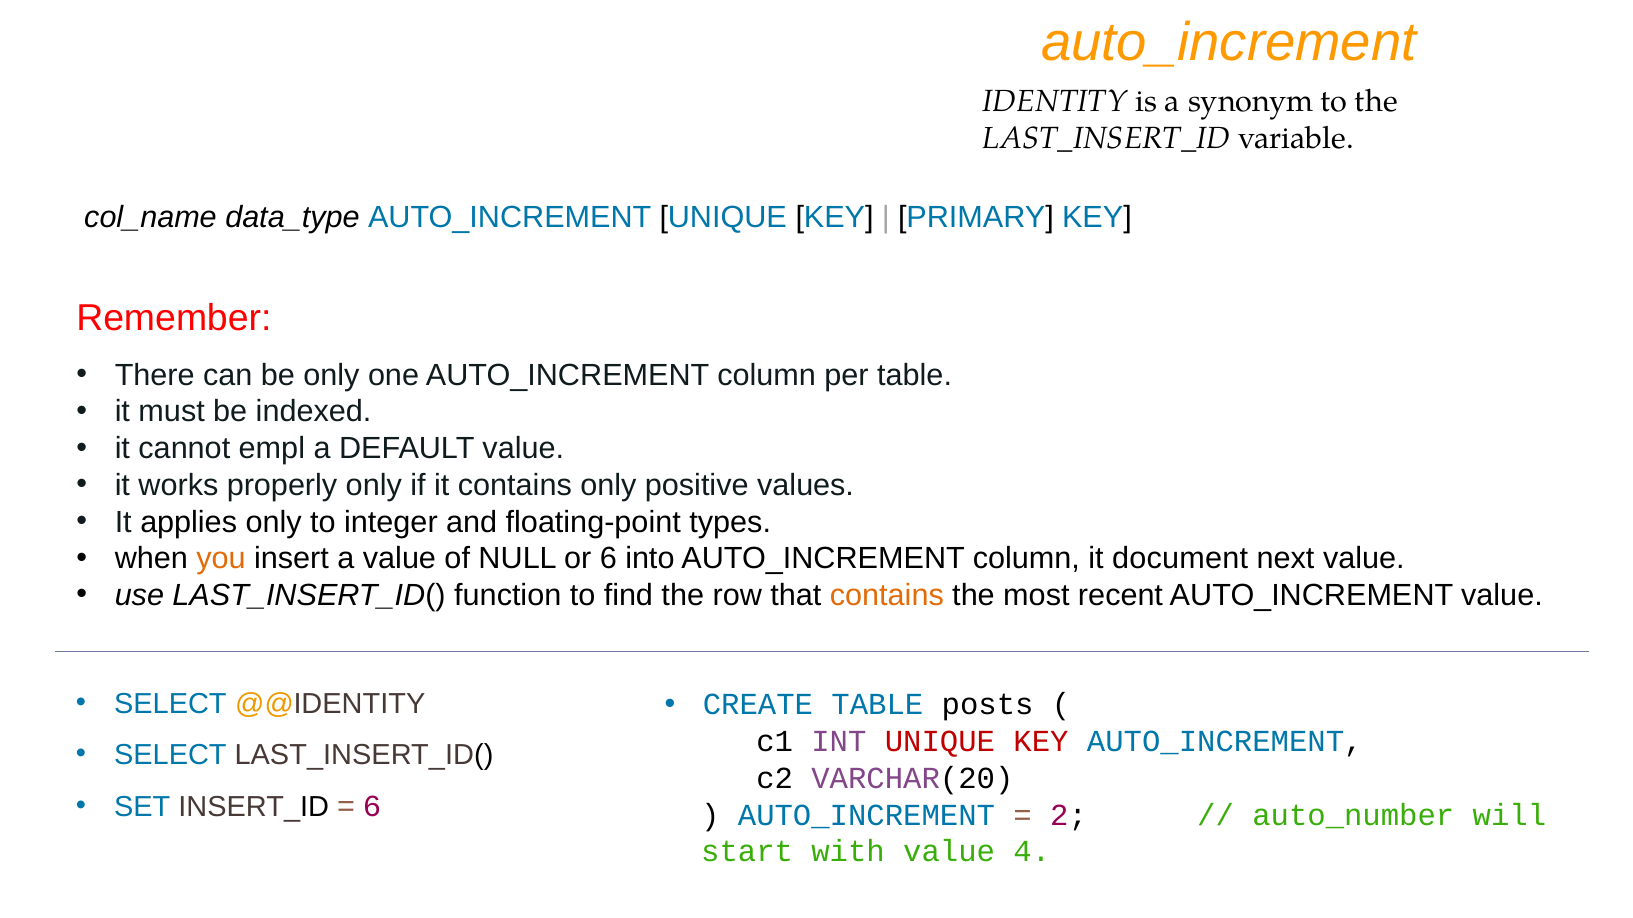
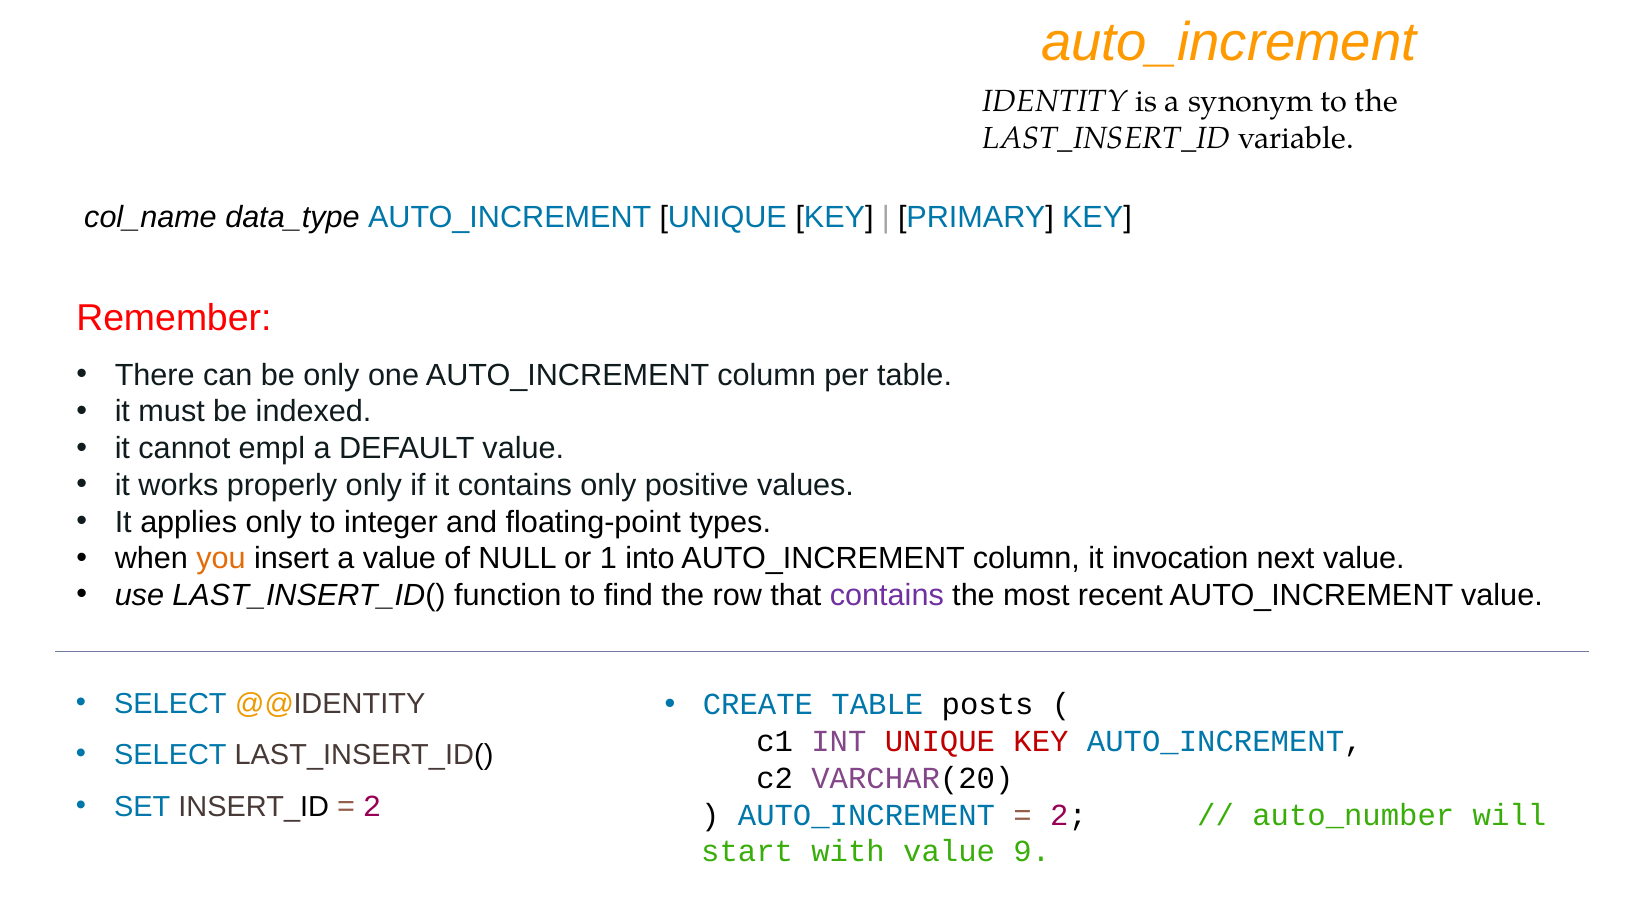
or 6: 6 -> 1 (608, 559)
document: document -> invocation (1180, 559)
contains colour: orange -> purple (887, 596)
6: 6 -> 2 (372, 807)
4: 4 -> 9 (1032, 852)
